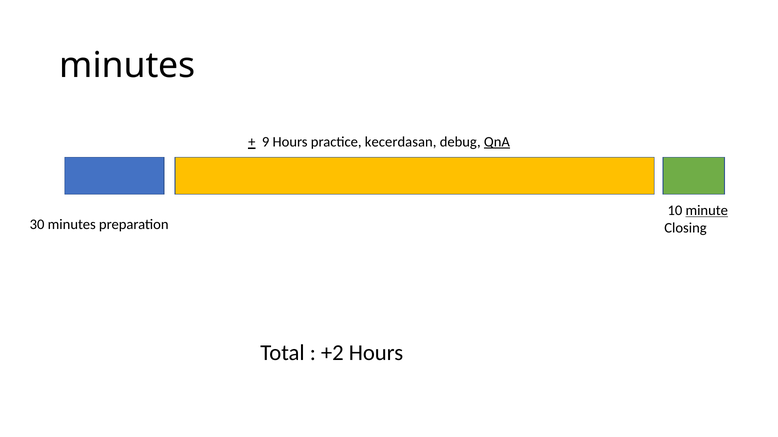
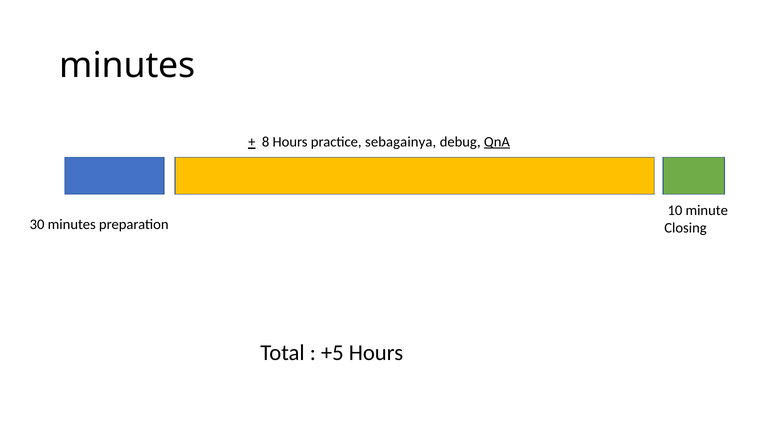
9: 9 -> 8 (266, 142)
kecerdasan: kecerdasan -> sebagainya (401, 142)
minute underline: present -> none (707, 211)
+2: +2 -> +5 (332, 353)
